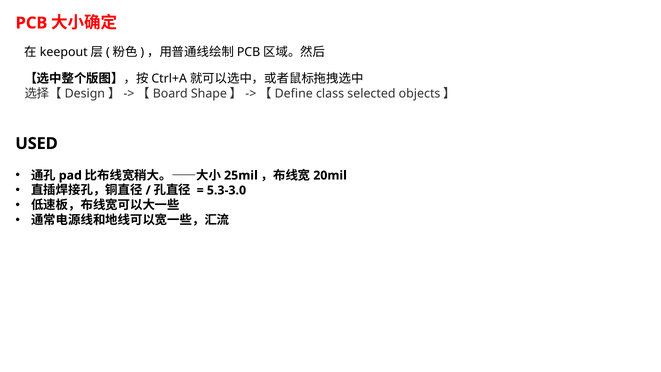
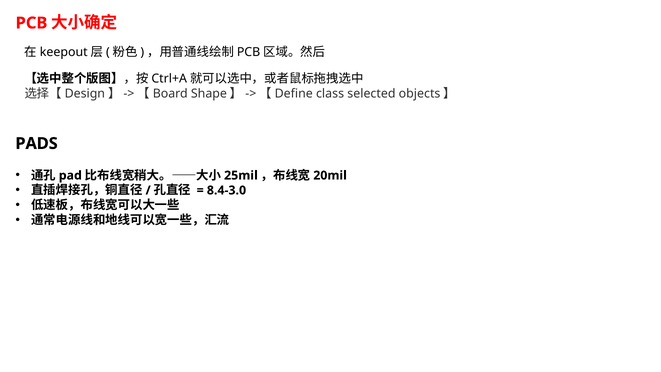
USED: USED -> PADS (37, 143)
5.3-3.0: 5.3-3.0 -> 8.4-3.0 (226, 190)
